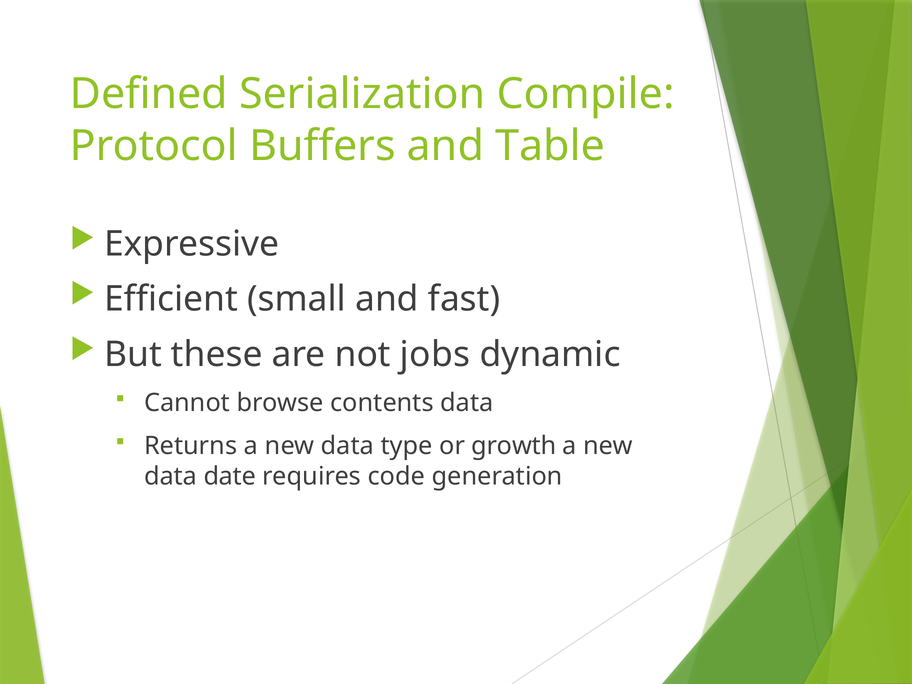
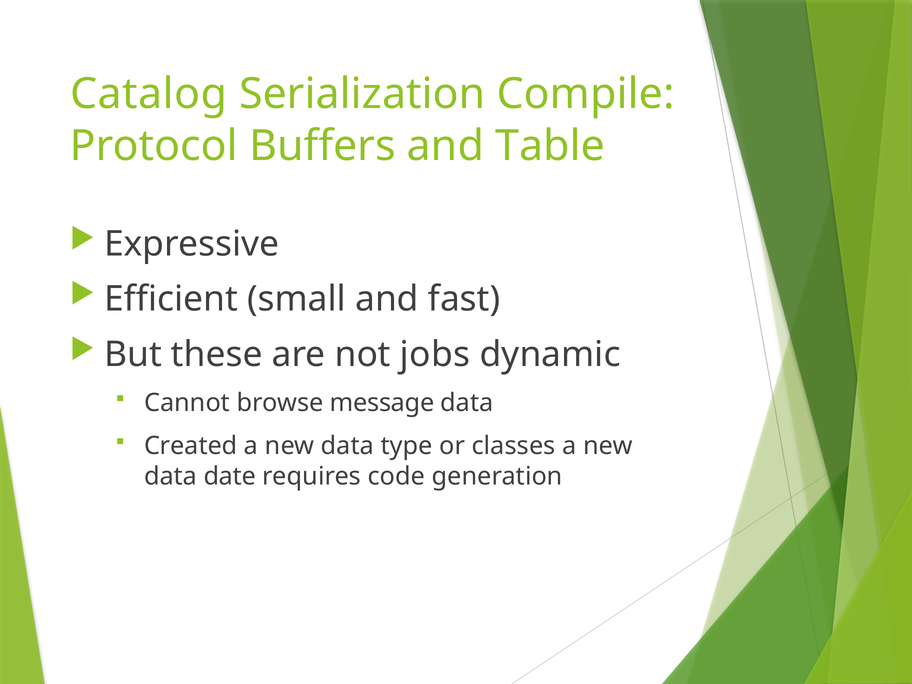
Defined: Defined -> Catalog (149, 94)
contents: contents -> message (382, 403)
Returns: Returns -> Created (191, 446)
growth: growth -> classes (514, 446)
